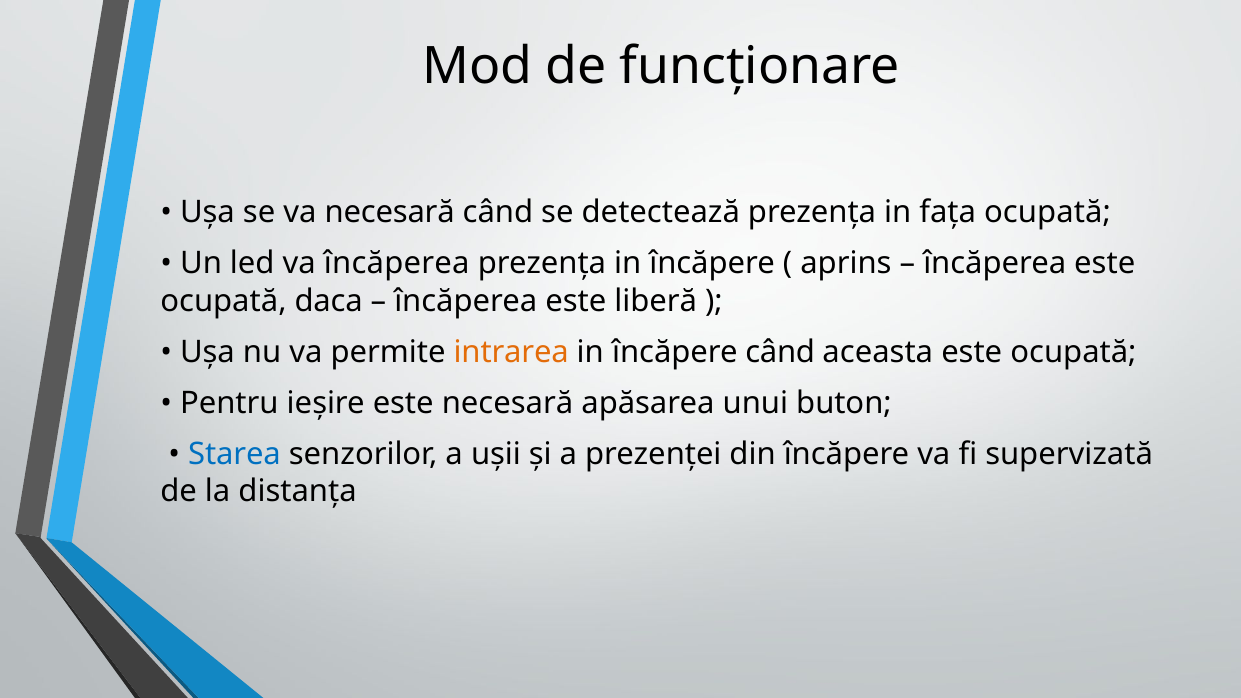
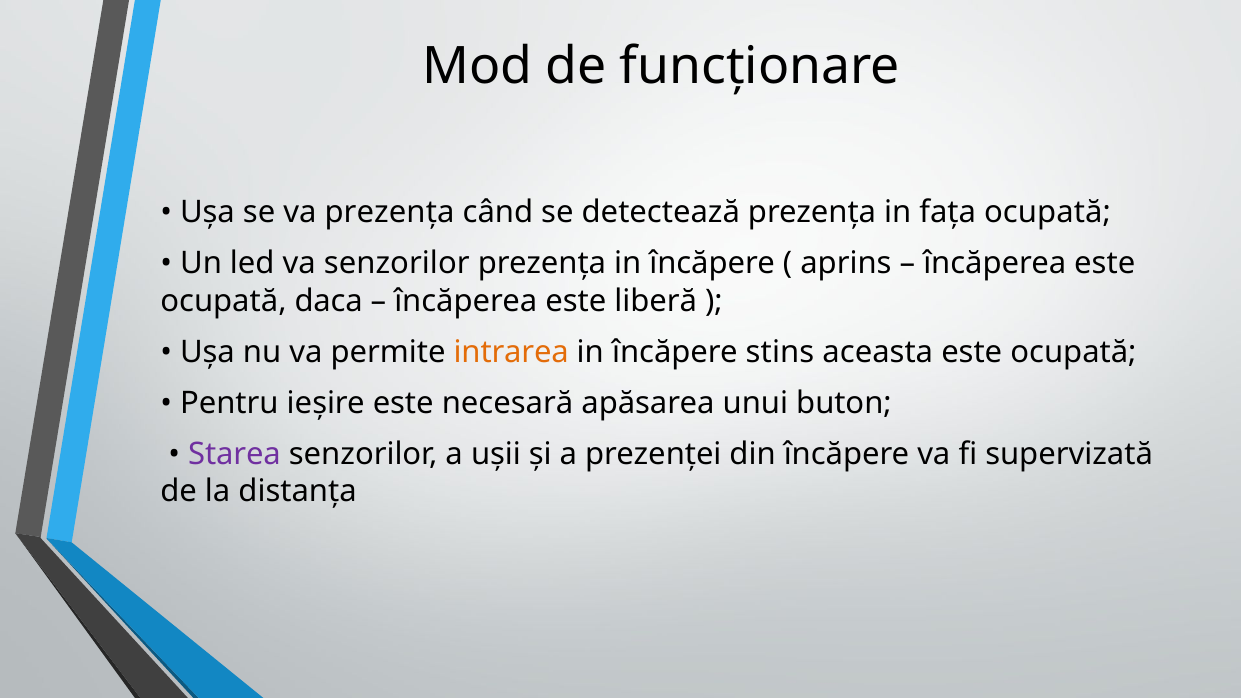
va necesară: necesară -> prezența (389, 212)
va încăperea: încăperea -> senzorilor (397, 264)
încăpere când: când -> stins (780, 352)
Starea colour: blue -> purple (235, 454)
